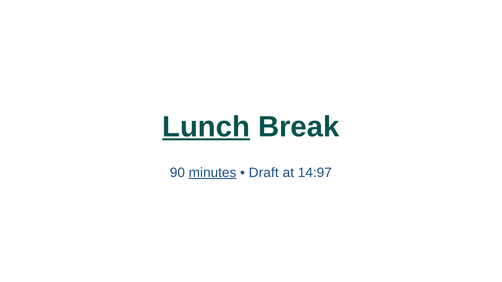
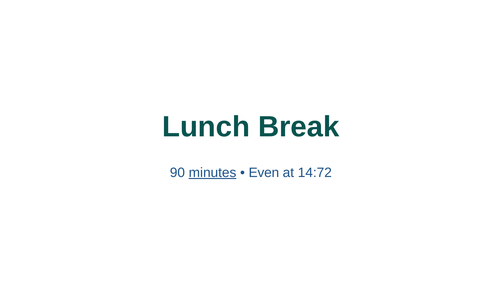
Lunch underline: present -> none (206, 127)
Draft: Draft -> Even (264, 173)
14:97: 14:97 -> 14:72 (315, 173)
